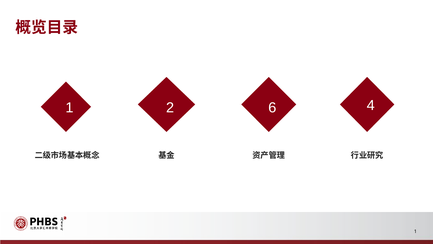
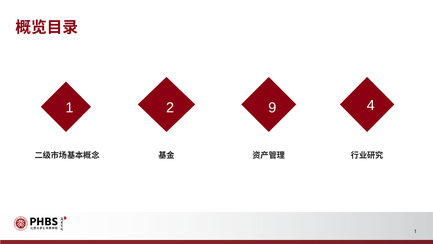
6: 6 -> 9 (272, 108)
